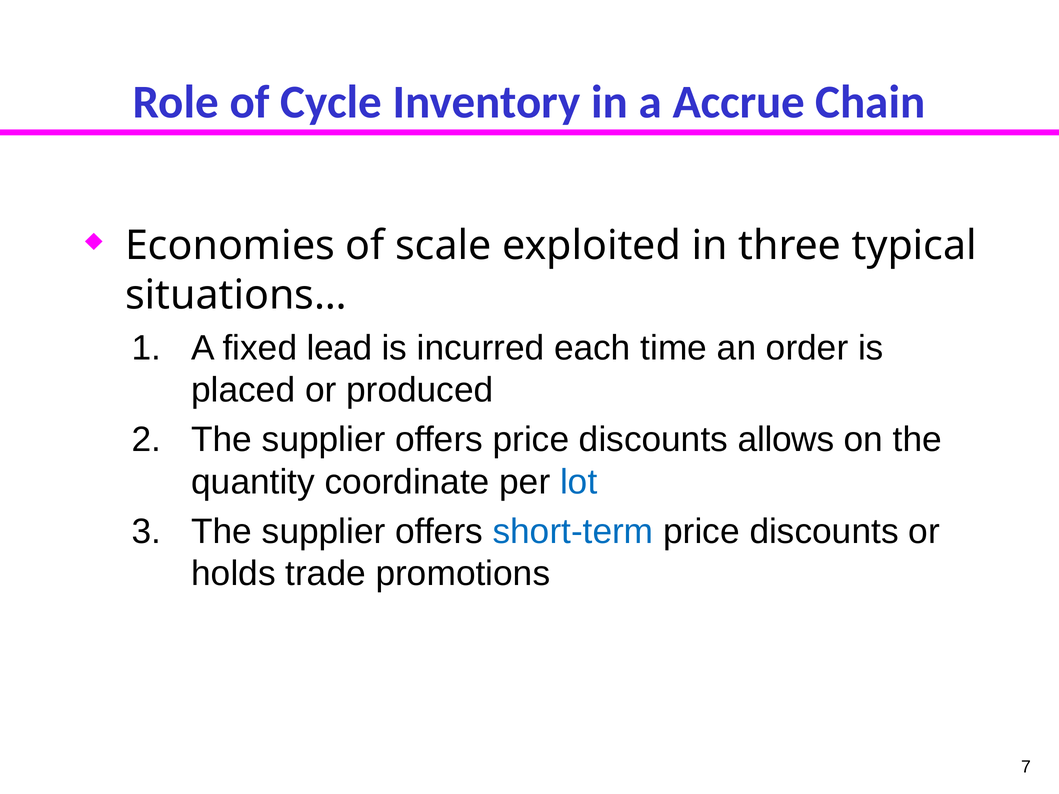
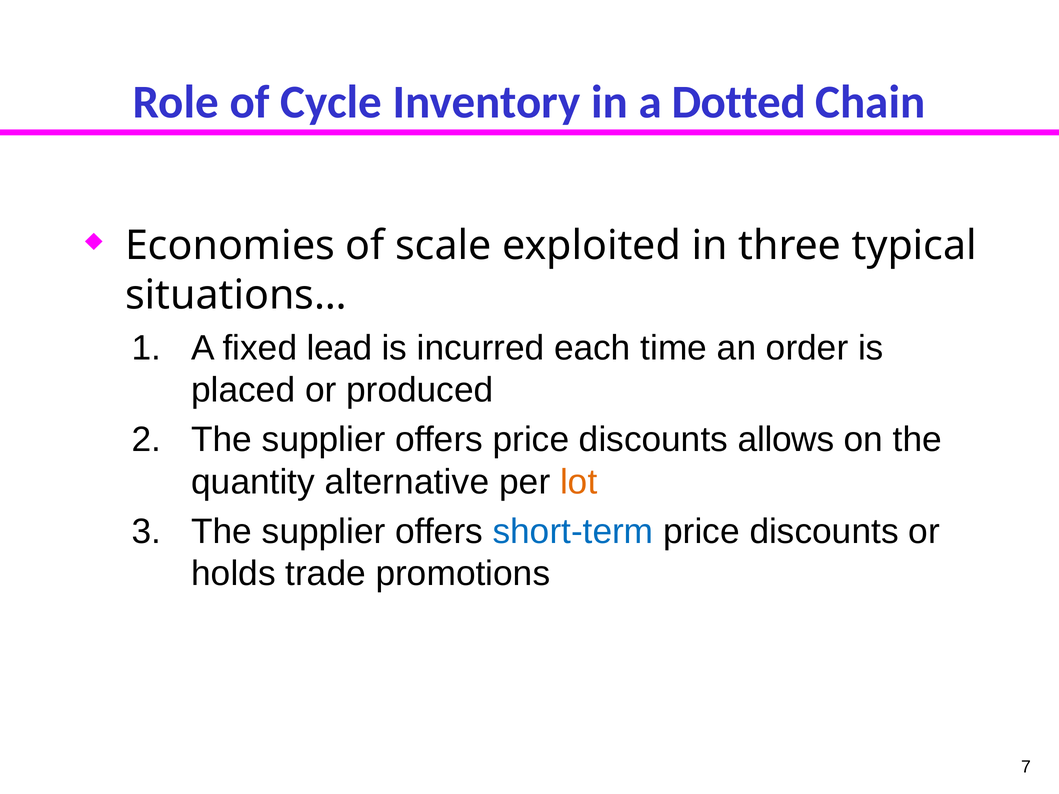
Accrue: Accrue -> Dotted (739, 102)
coordinate: coordinate -> alternative (407, 482)
lot colour: blue -> orange (579, 482)
